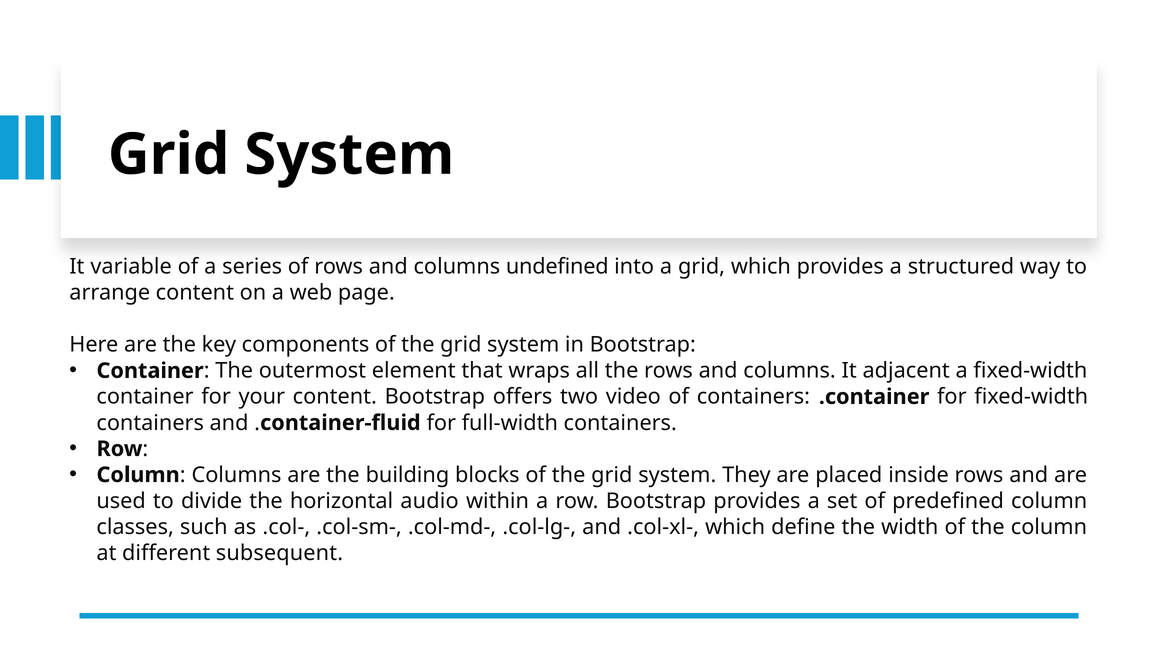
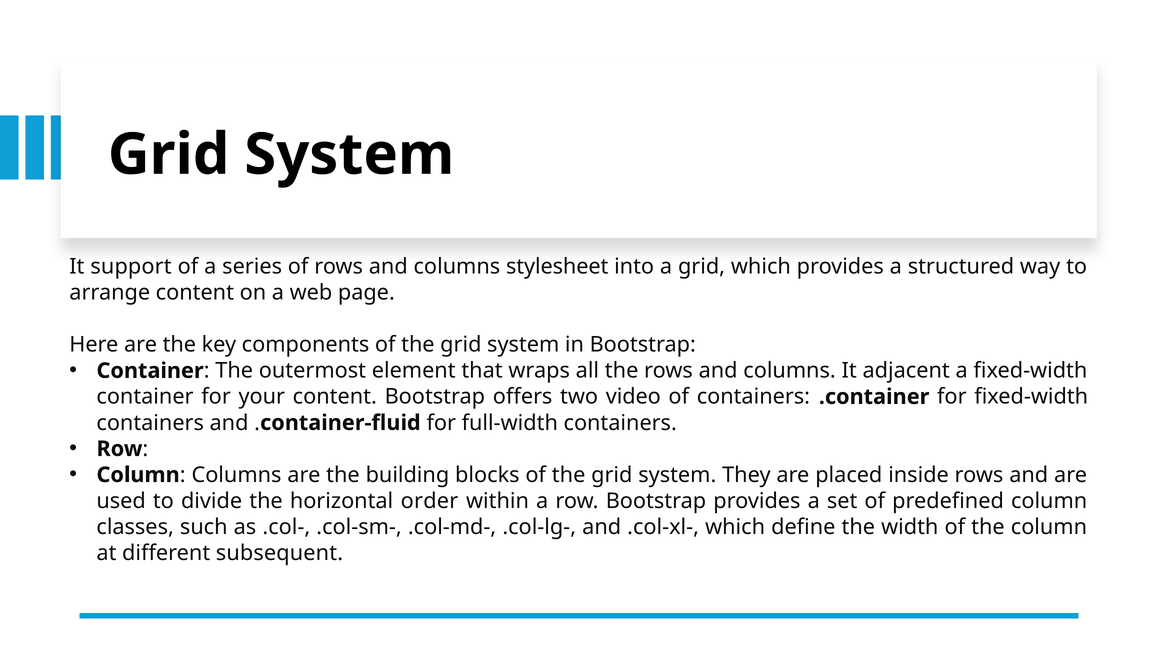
variable: variable -> support (131, 267)
undefined: undefined -> stylesheet (557, 267)
audio: audio -> order (430, 501)
